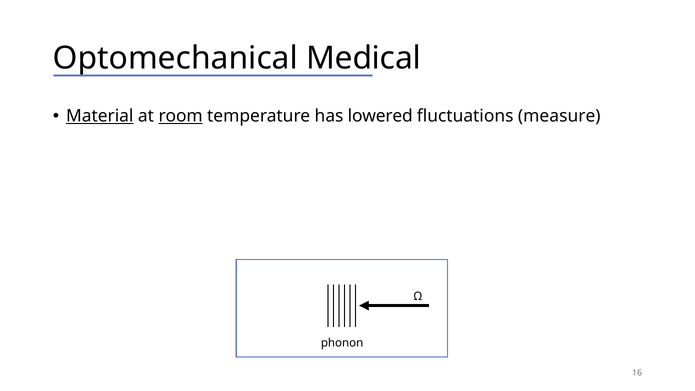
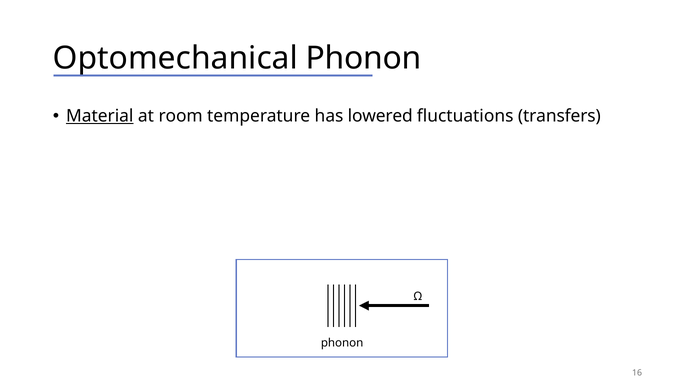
Medical: Medical -> Phonon (364, 58)
room underline: present -> none (181, 116)
measure: measure -> transfers (559, 116)
